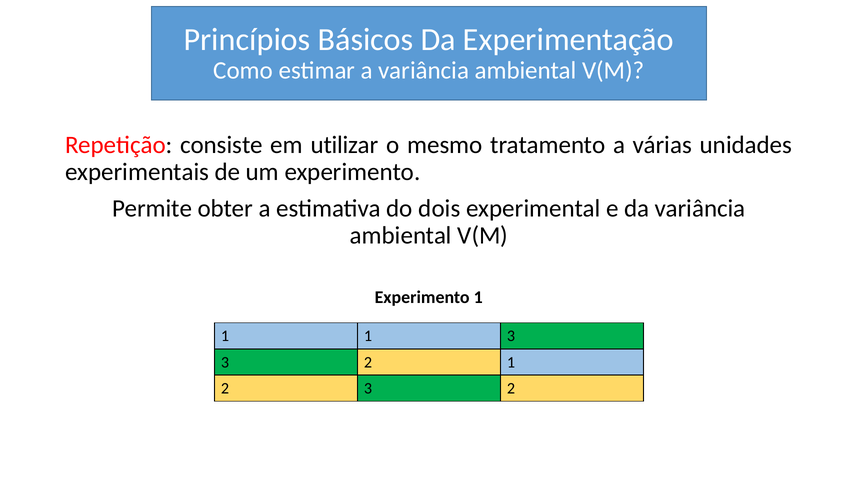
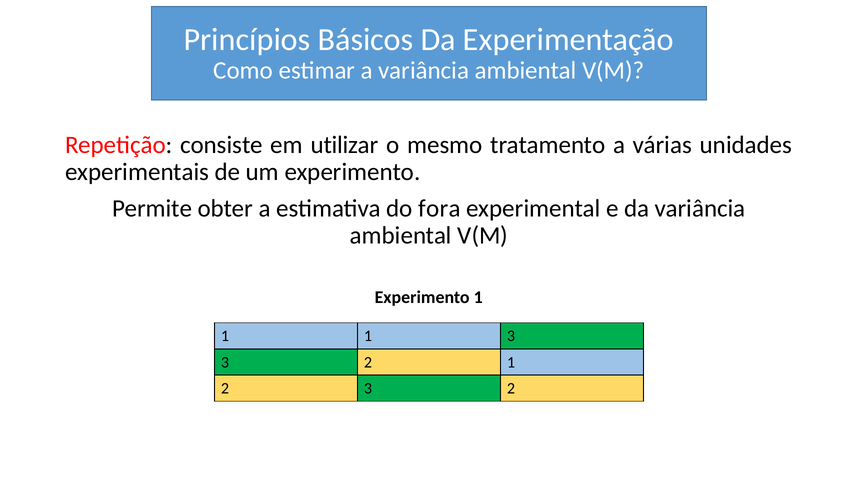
dois: dois -> fora (439, 208)
